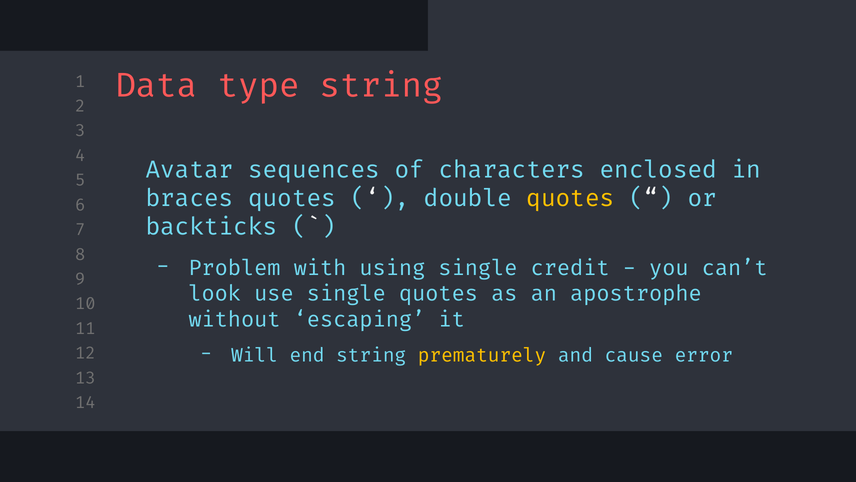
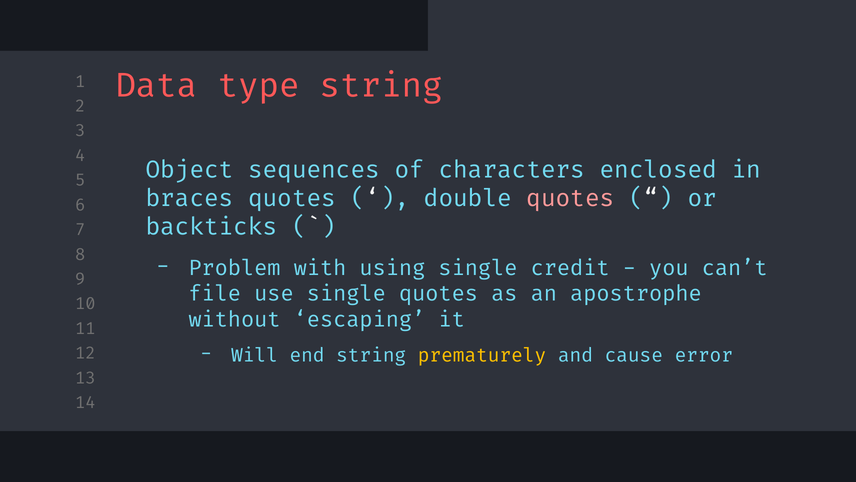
Avatar: Avatar -> Object (190, 170)
quotes colour: yellow -> pink (570, 198)
look: look -> file (215, 293)
